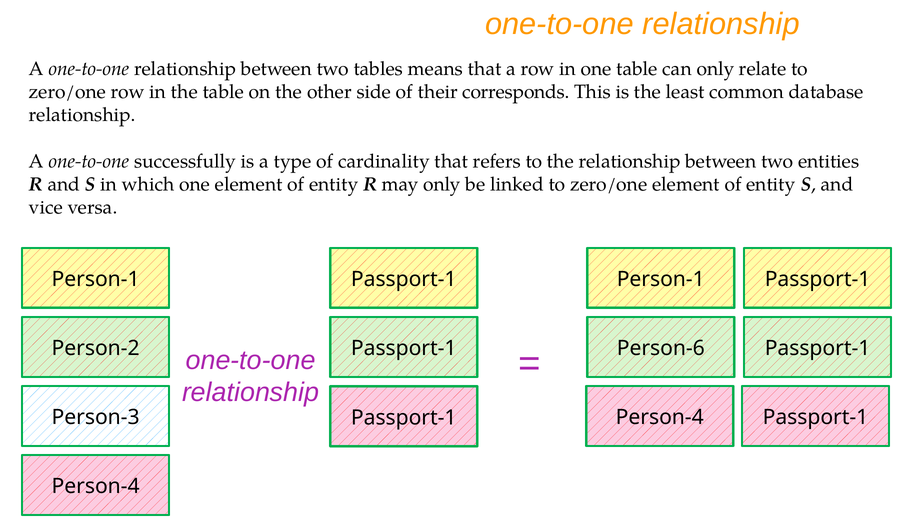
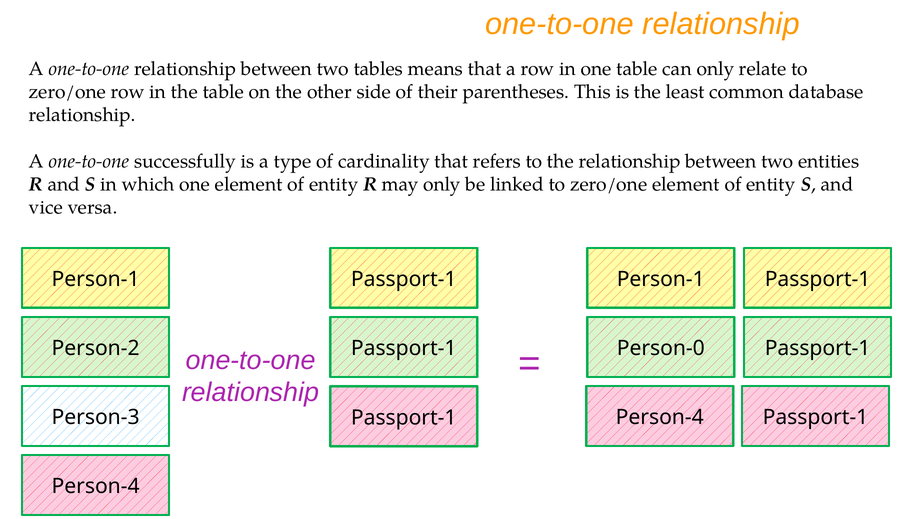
corresponds: corresponds -> parentheses (516, 92)
Person-6: Person-6 -> Person-0 (661, 348)
